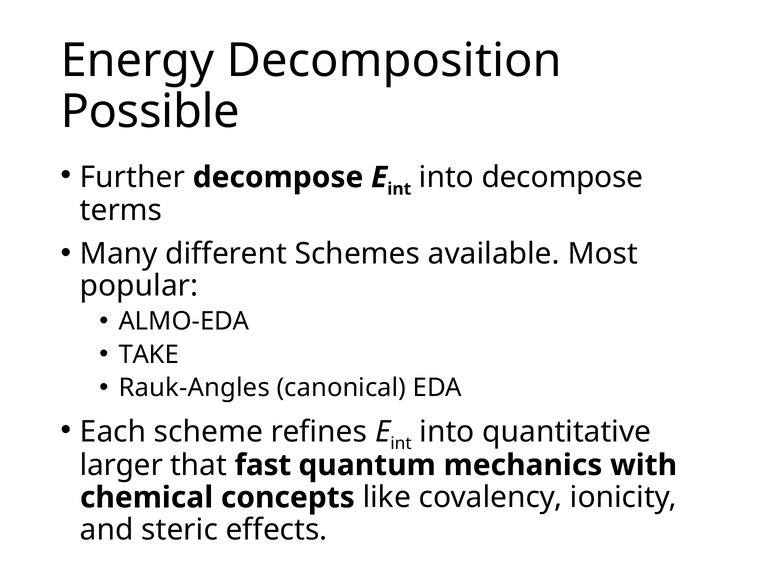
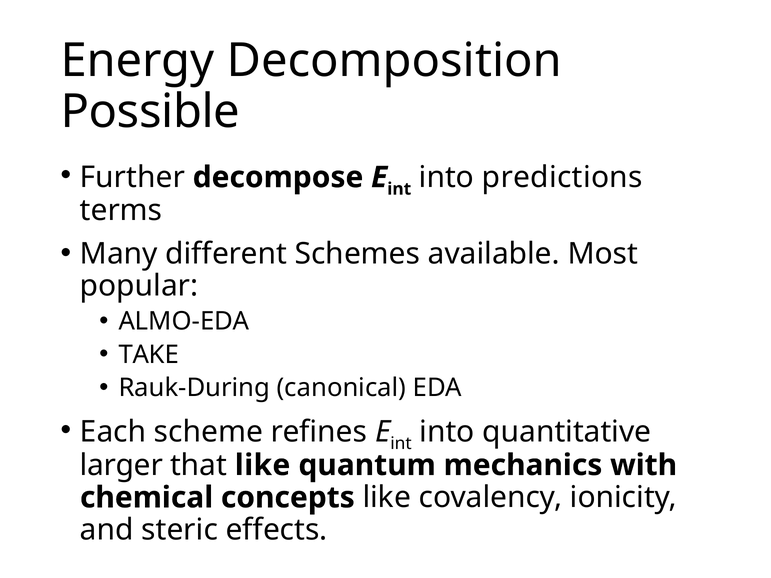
into decompose: decompose -> predictions (562, 177)
Rauk-Angles: Rauk-Angles -> Rauk-During (194, 388)
that fast: fast -> like (263, 465)
